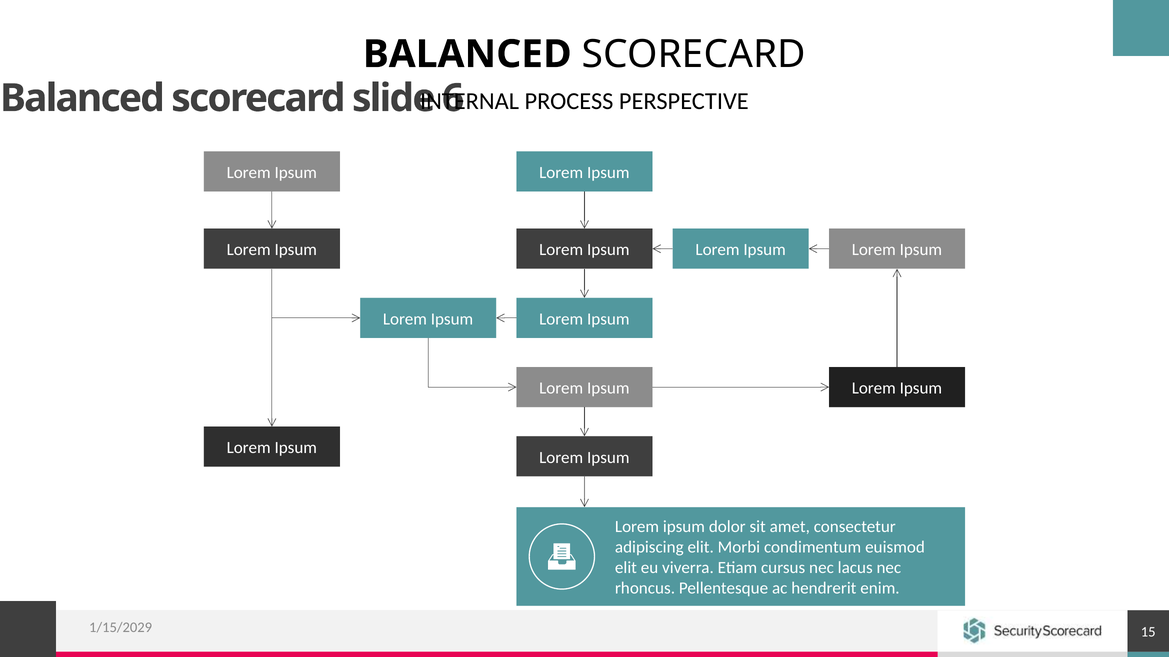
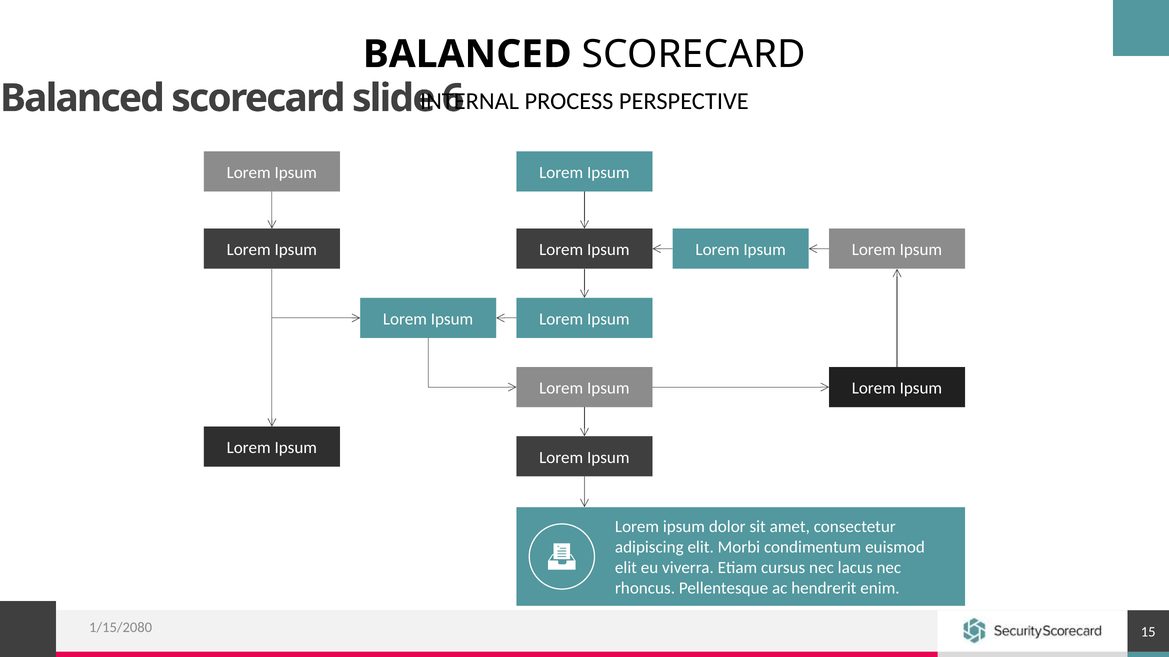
1/15/2029: 1/15/2029 -> 1/15/2080 (121, 628)
